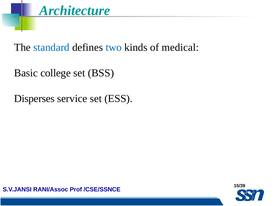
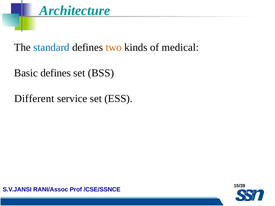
two colour: blue -> orange (114, 47)
Basic college: college -> defines (56, 73)
Disperses: Disperses -> Different (34, 99)
